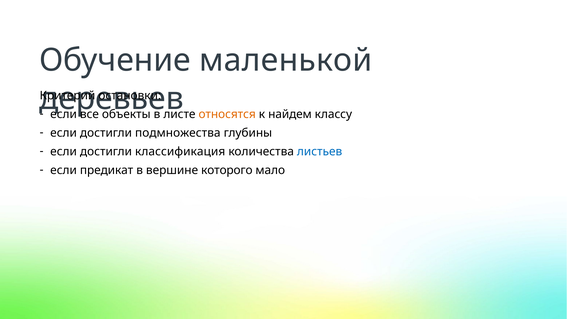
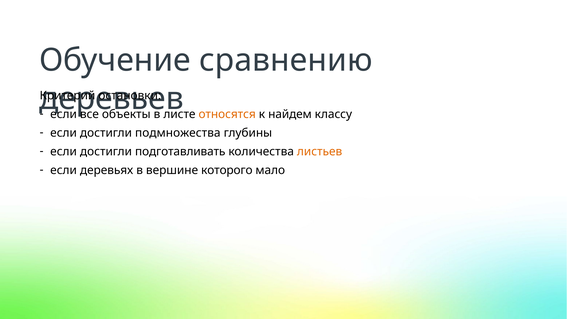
маленькой: маленькой -> сравнению (286, 60)
классификация: классификация -> подготавливать (180, 151)
листьев colour: blue -> orange (320, 151)
предикат: предикат -> деревьях (107, 170)
